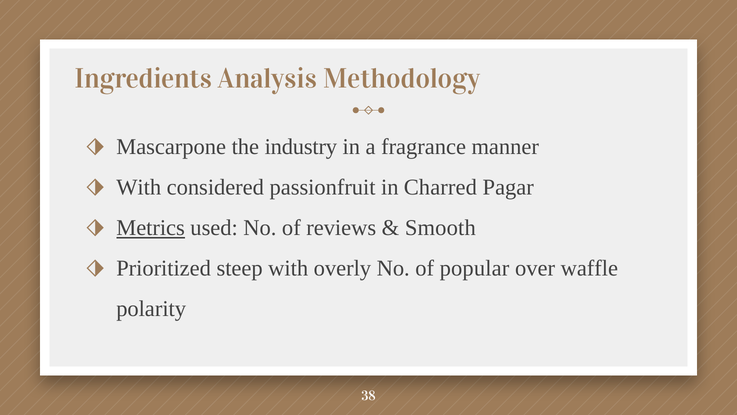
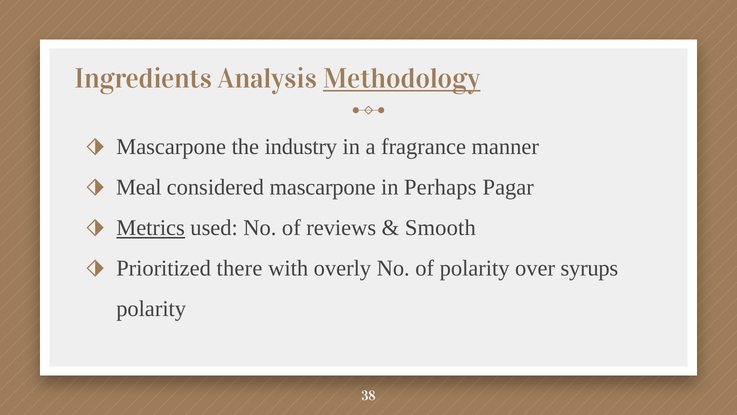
Methodology underline: none -> present (402, 79)
With: With -> Meal (139, 187)
considered passionfruit: passionfruit -> mascarpone (323, 187)
Charred: Charred -> Perhaps (440, 187)
steep: steep -> there (239, 268)
of popular: popular -> polarity (475, 268)
waffle: waffle -> syrups (589, 268)
